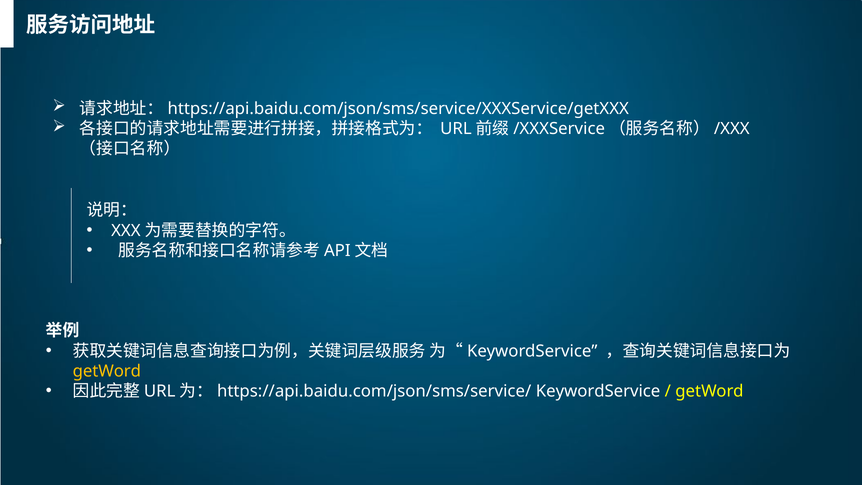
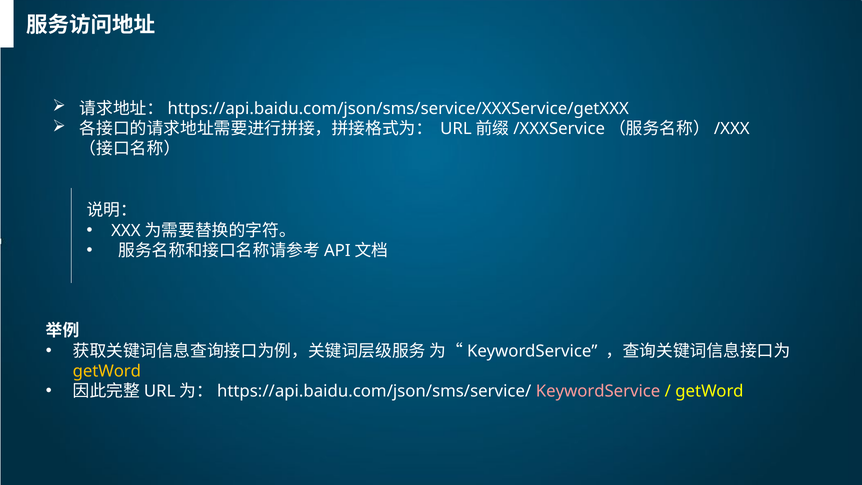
KeywordService colour: white -> pink (598, 391)
